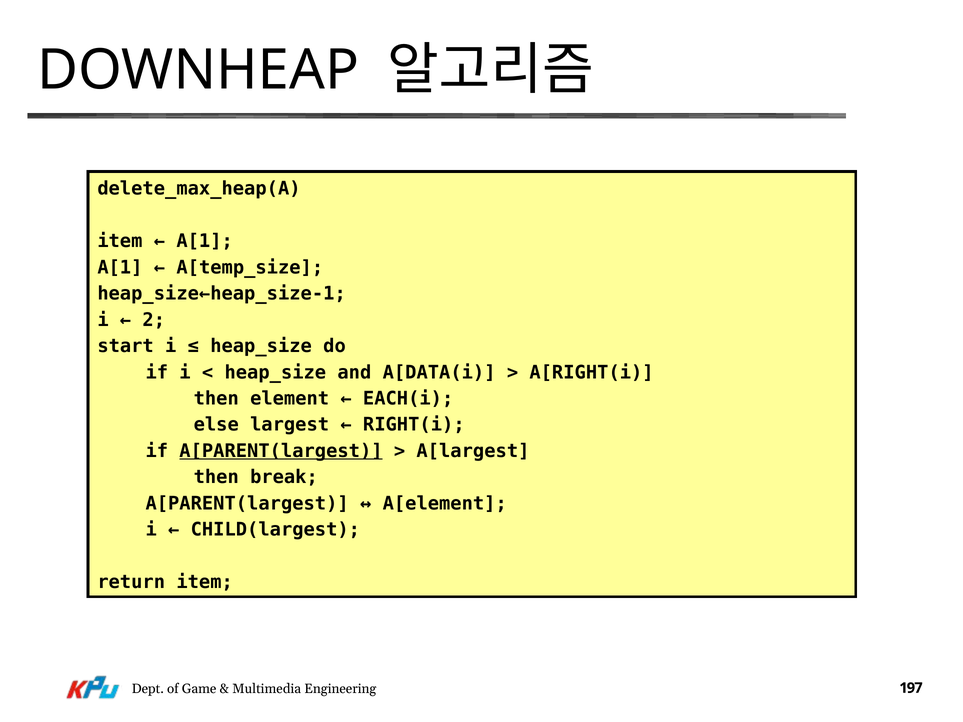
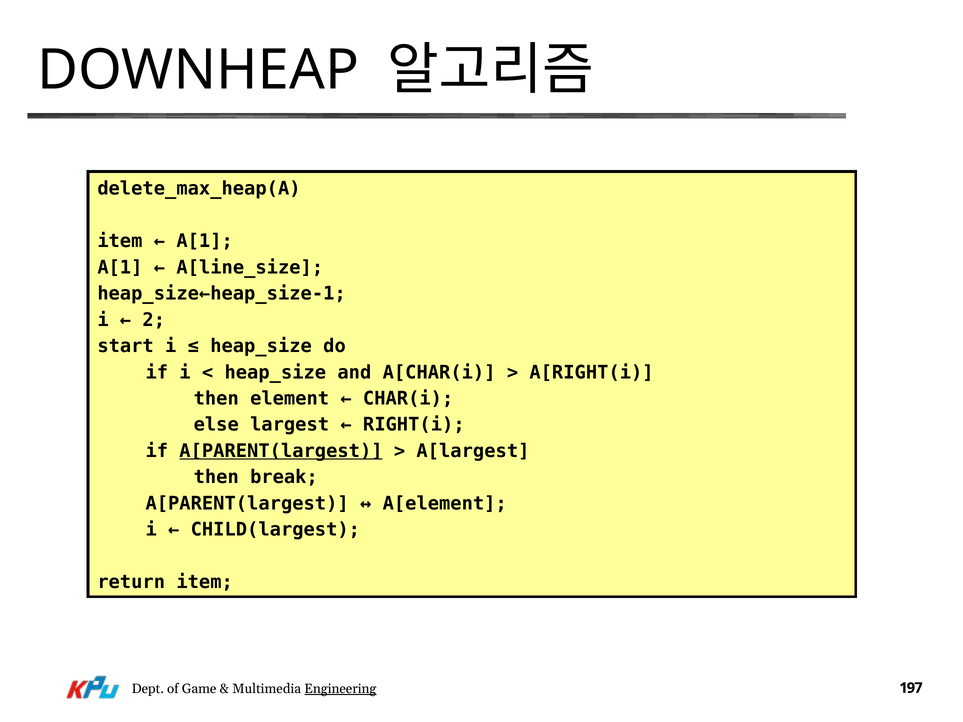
A[temp_size: A[temp_size -> A[line_size (250, 268)
A[DATA(i: A[DATA(i -> A[CHAR(i (439, 372)
EACH(i: EACH(i -> CHAR(i (408, 399)
Engineering underline: none -> present (340, 689)
